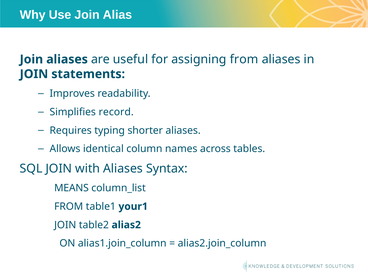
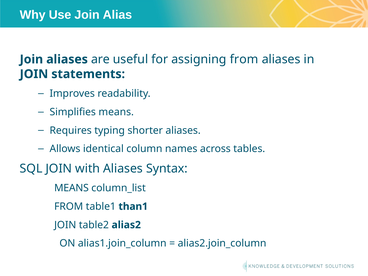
Simplifies record: record -> means (116, 112)
your1: your1 -> than1 (133, 206)
